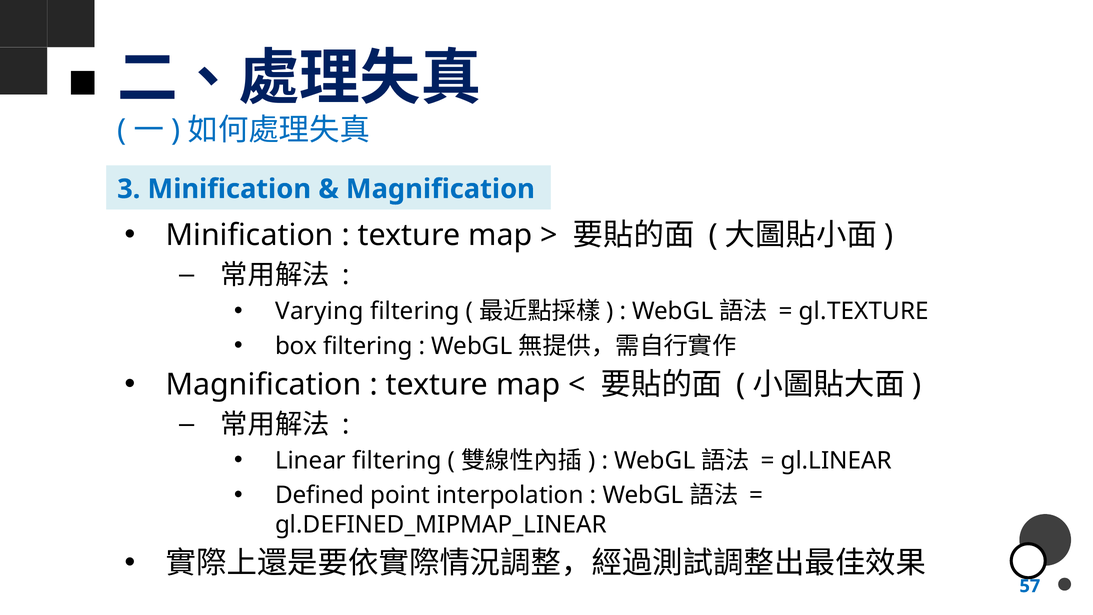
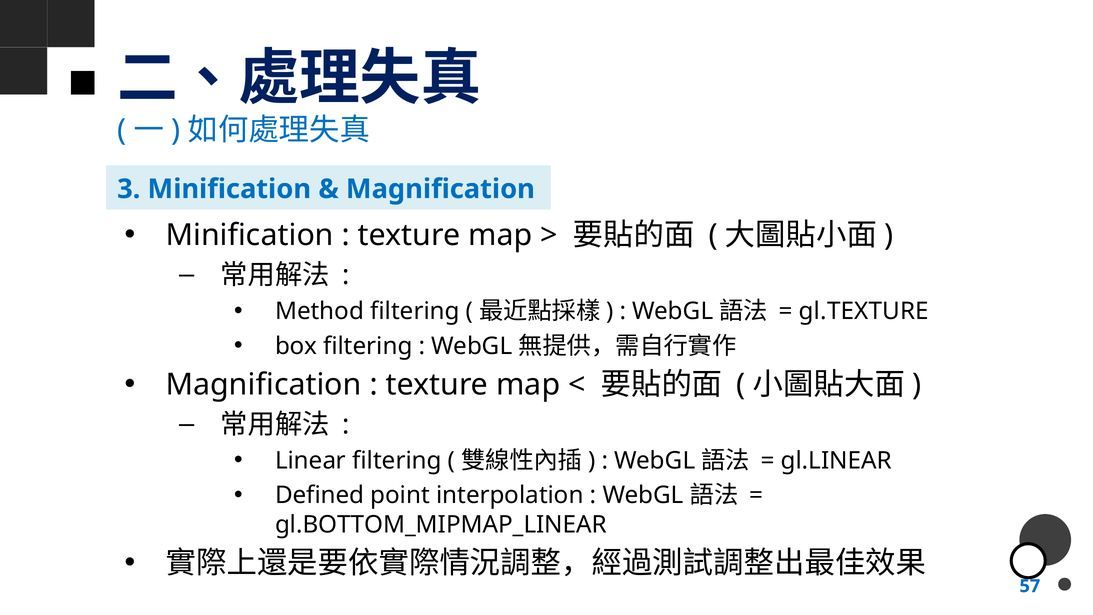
Varying: Varying -> Method (320, 311)
gl.DEFINED_MIPMAP_LINEAR: gl.DEFINED_MIPMAP_LINEAR -> gl.BOTTOM_MIPMAP_LINEAR (441, 524)
